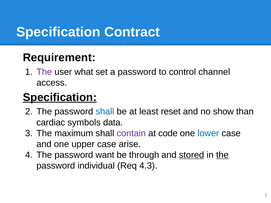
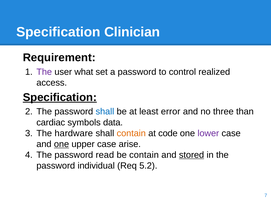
Contract: Contract -> Clinician (132, 32)
channel: channel -> realized (214, 72)
reset: reset -> error (171, 112)
show: show -> three (223, 112)
maximum: maximum -> hardware (74, 133)
contain colour: purple -> orange (131, 133)
lower colour: blue -> purple (208, 133)
one underline: none -> present (62, 144)
want: want -> read (105, 155)
be through: through -> contain (144, 155)
the underline: present -> none (222, 155)
4.3: 4.3 -> 5.2 (148, 166)
